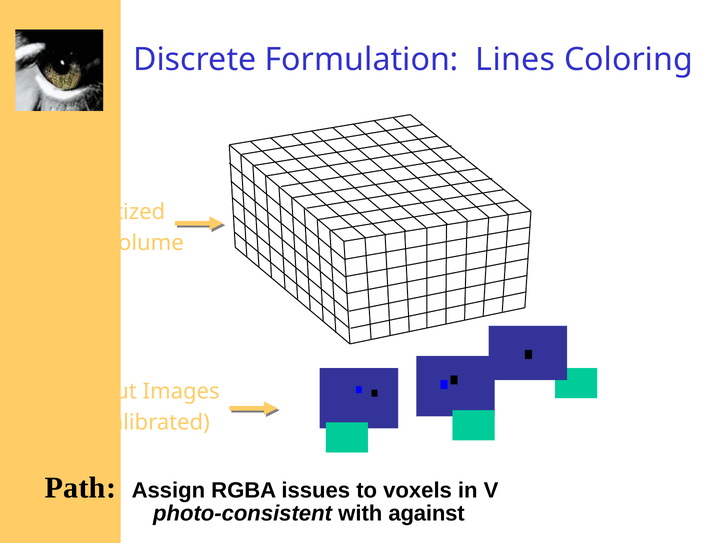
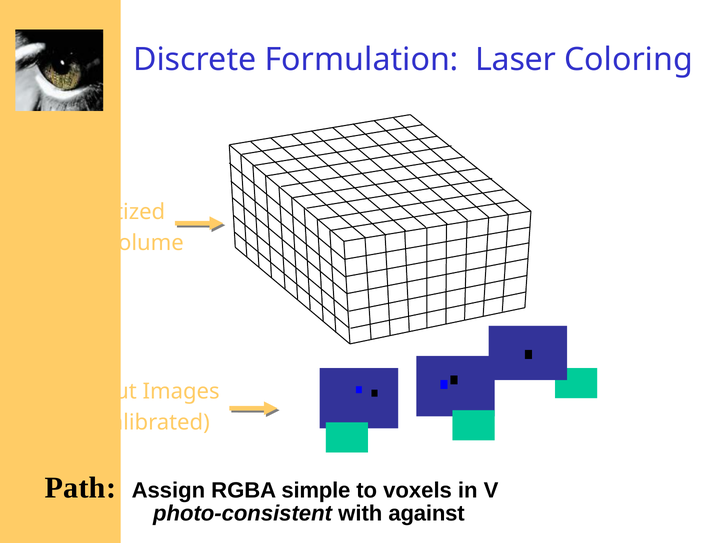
Lines: Lines -> Laser (516, 60)
issues: issues -> simple (316, 490)
